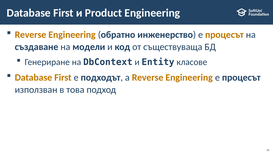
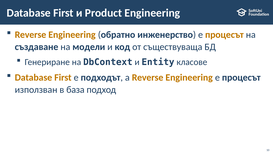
това: това -> база (75, 89)
